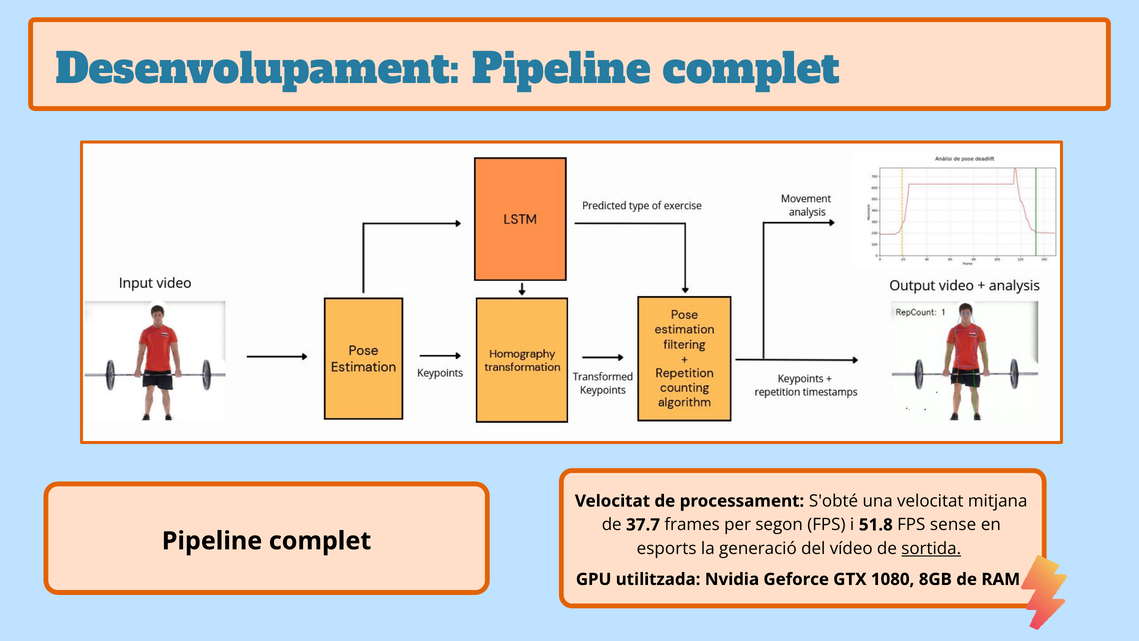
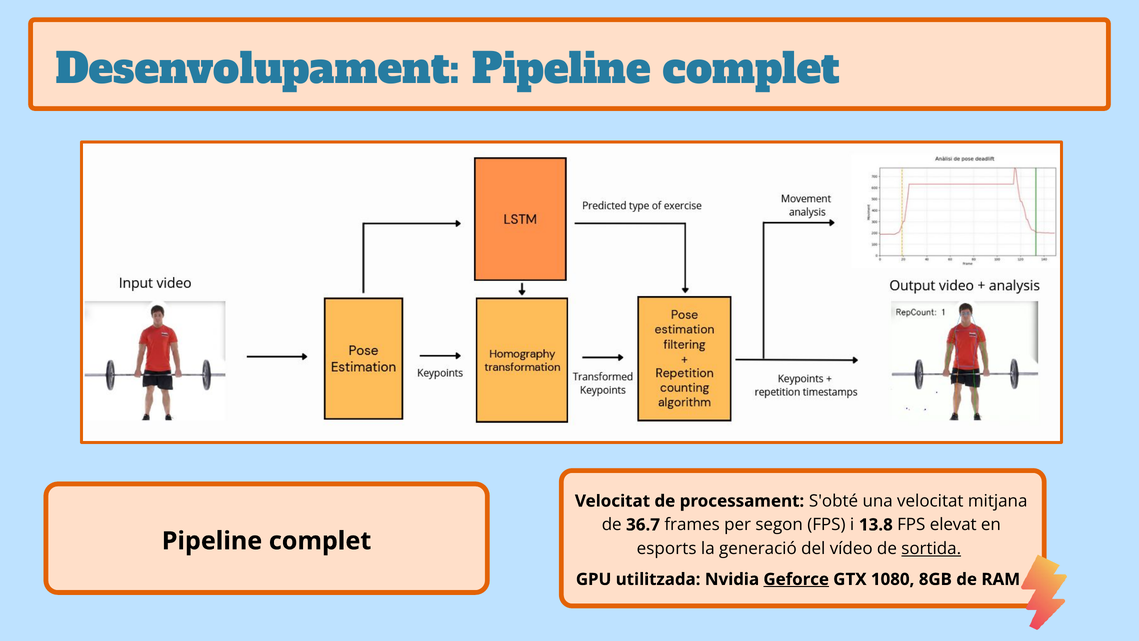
37.7: 37.7 -> 36.7 (643, 525)
51.8: 51.8 -> 13.8 (876, 525)
sense: sense -> elevat (953, 525)
Geforce underline: none -> present (796, 579)
